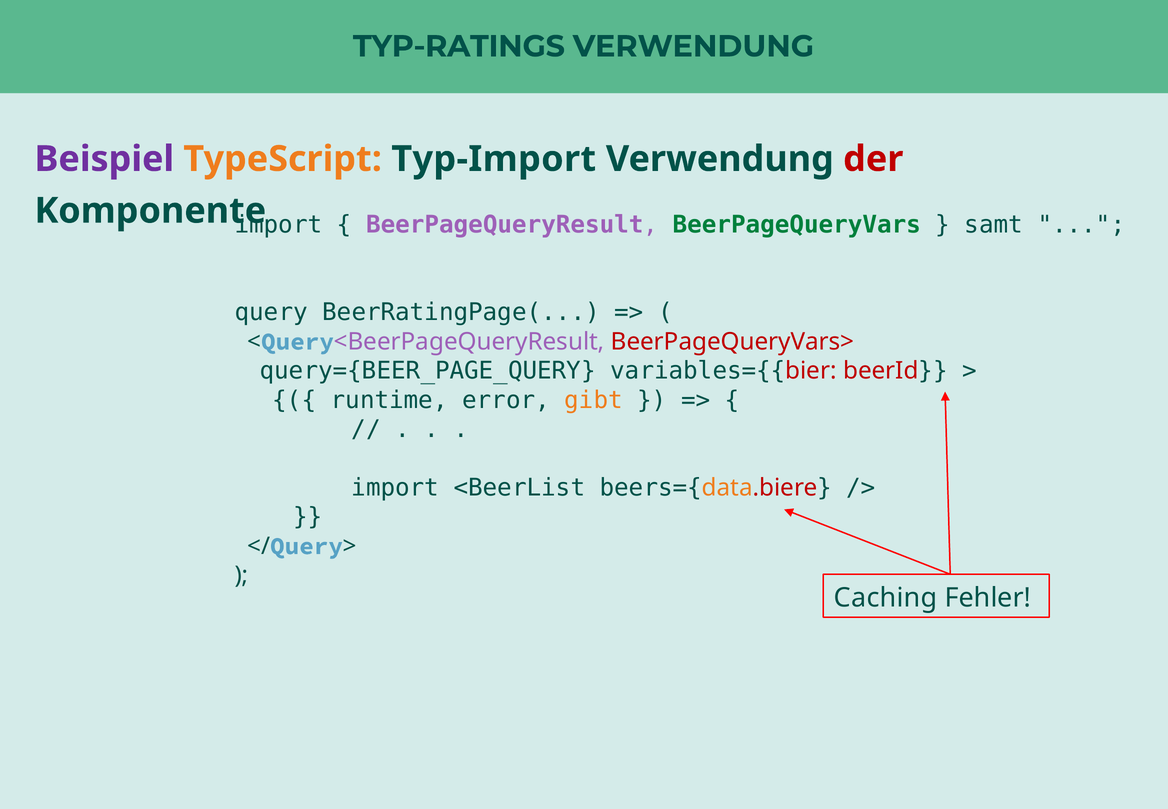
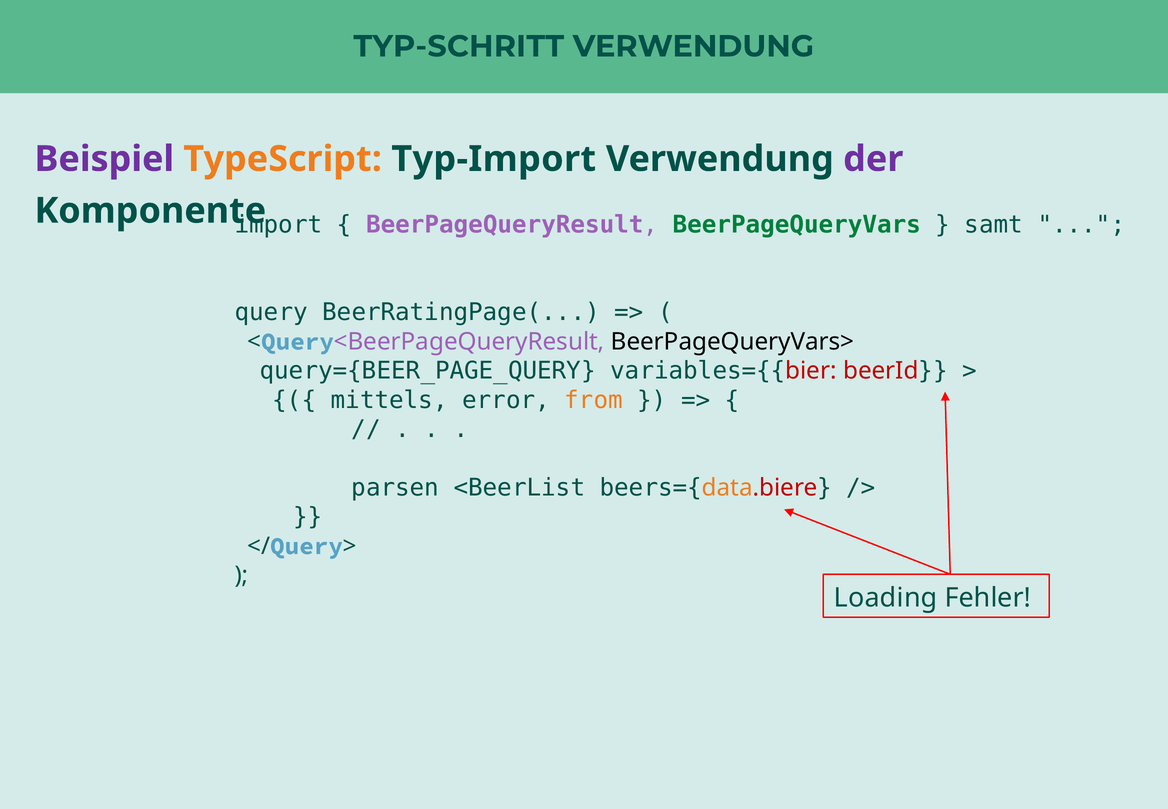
TYP-RATINGS: TYP-RATINGS -> TYP-SCHRITT (459, 46)
der colour: red -> purple (873, 159)
BeerPageQueryVars> colour: red -> black (733, 341)
runtime: runtime -> mittels (389, 400)
gibt: gibt -> from (594, 400)
import: import -> parsen (395, 487)
Caching: Caching -> Loading (886, 597)
